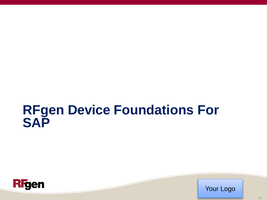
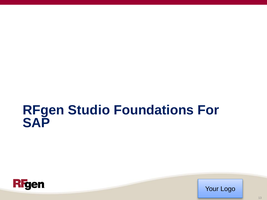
Device: Device -> Studio (89, 110)
